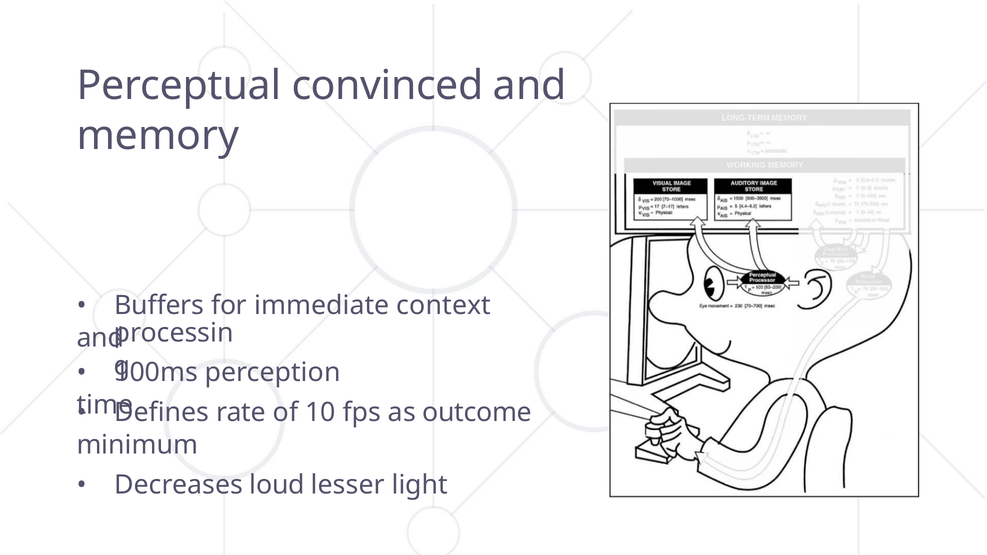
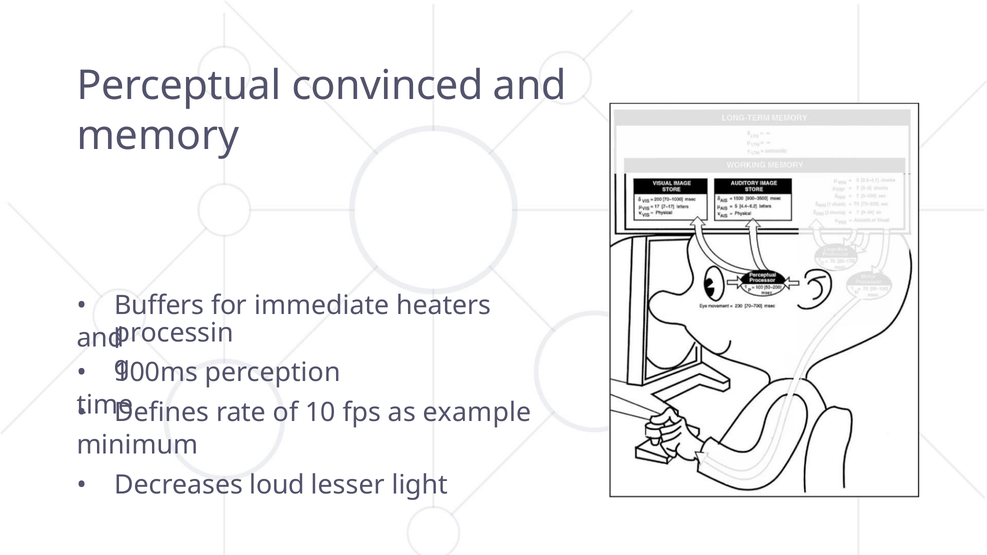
context: context -> heaters (444, 306)
outcome: outcome -> example (477, 412)
